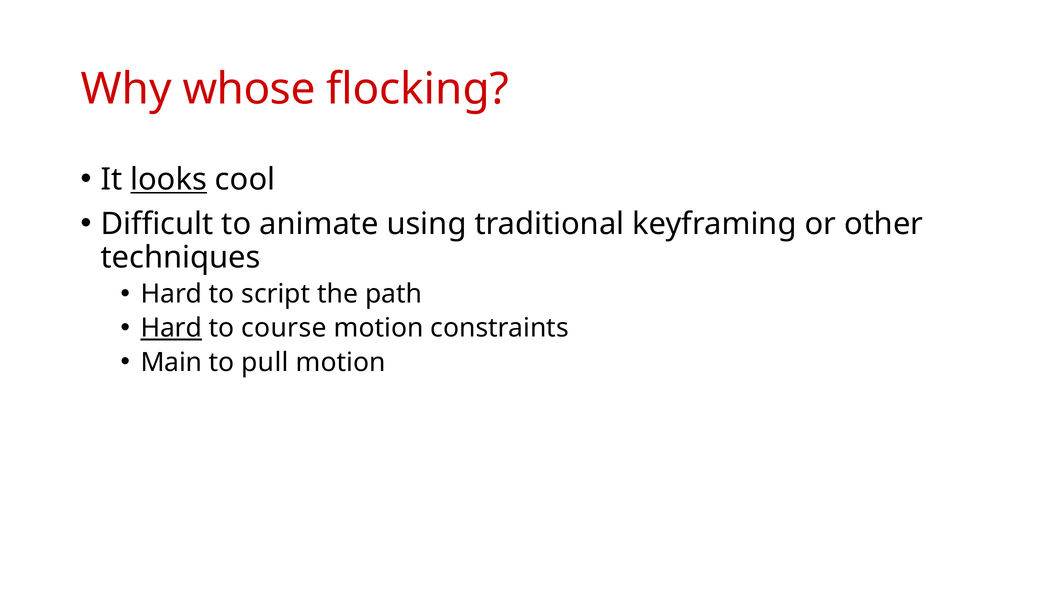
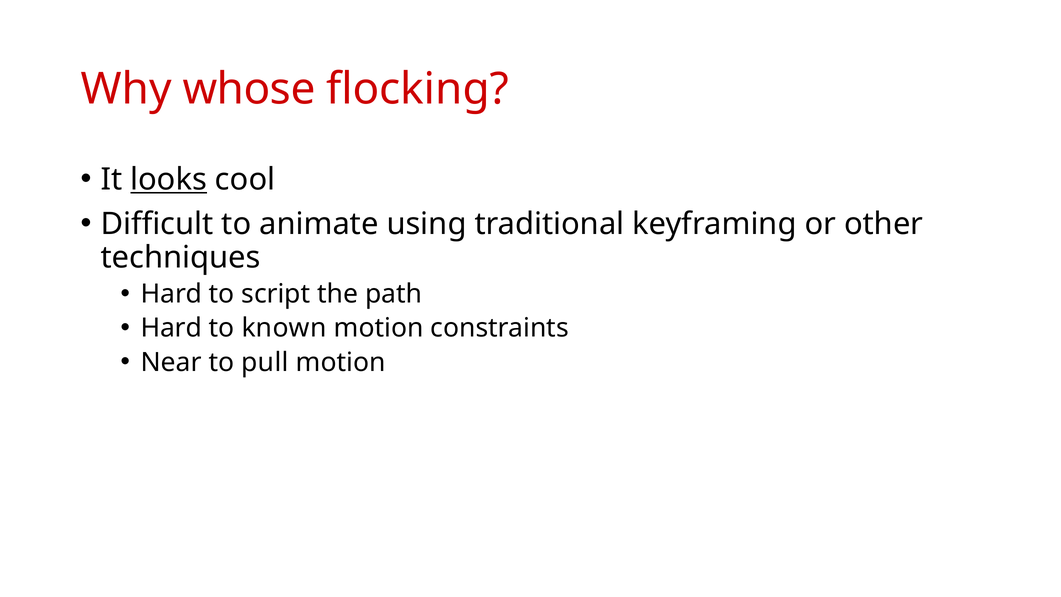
Hard underline: present -> none (171, 328)
course: course -> known (284, 328)
Main: Main -> Near (171, 362)
